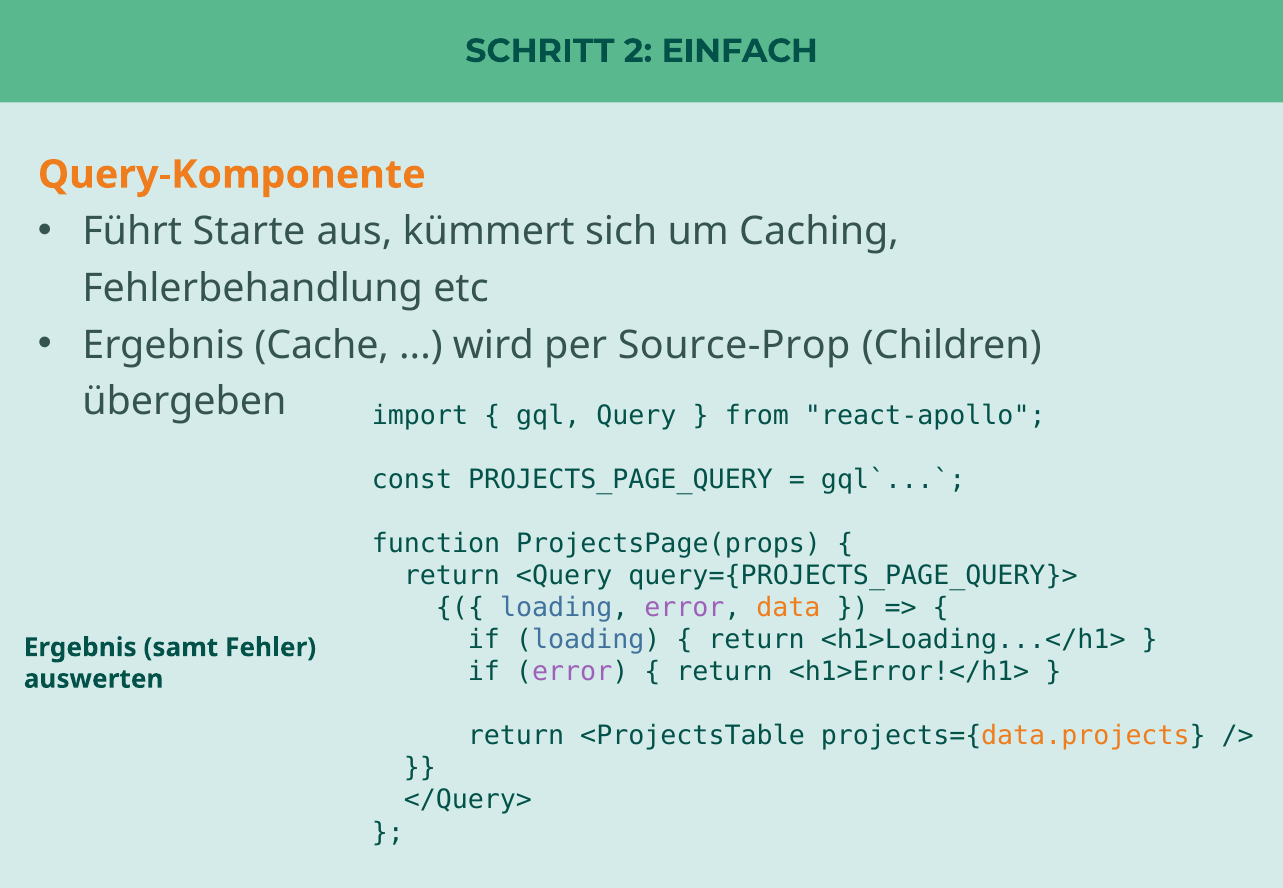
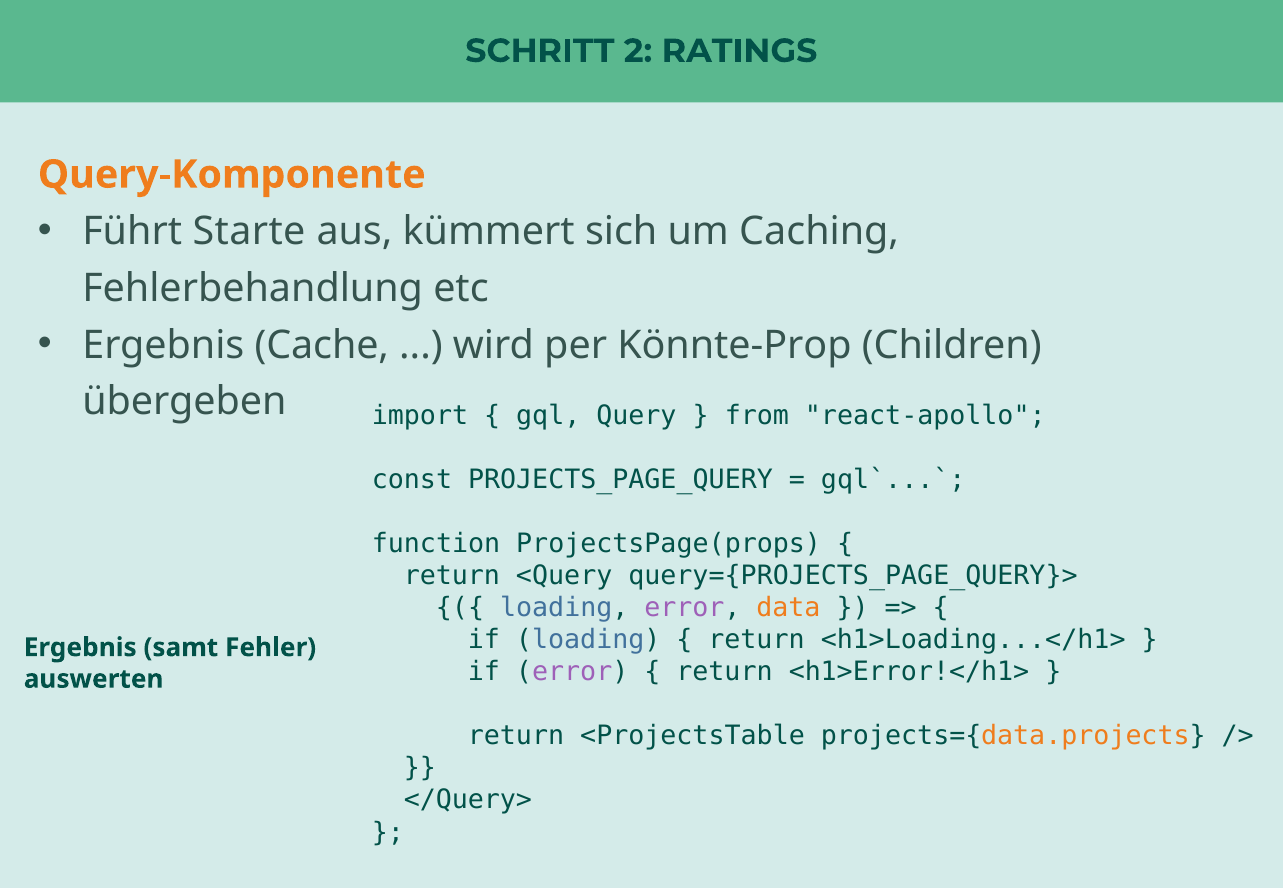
EINFACH: EINFACH -> RATINGS (740, 51)
Source-Prop: Source-Prop -> Könnte-Prop (734, 345)
